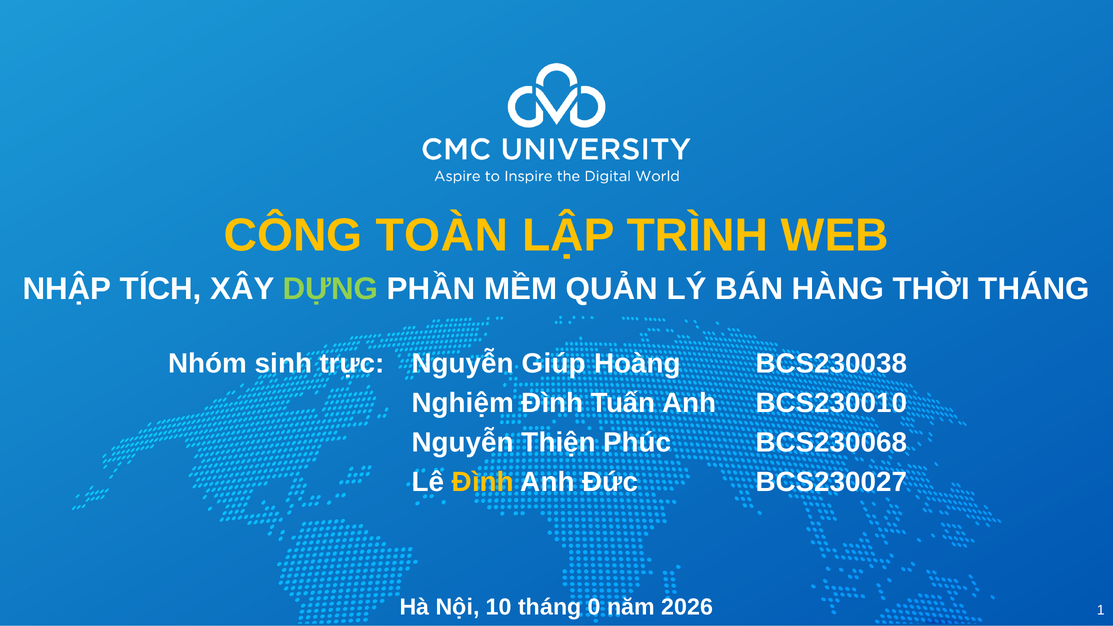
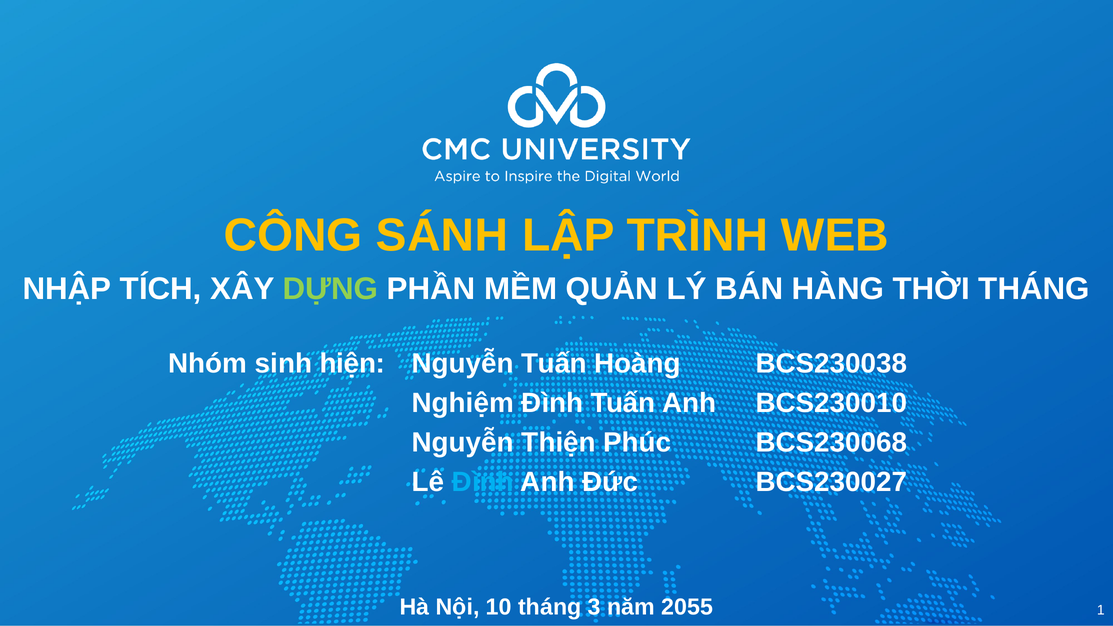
TOÀN: TOÀN -> SÁNH (442, 235)
trực: trực -> hiện (352, 364)
Nguyễn Giúp: Giúp -> Tuấn (554, 364)
Đình colour: yellow -> light blue (483, 482)
0: 0 -> 3 (594, 607)
2026: 2026 -> 2055 (687, 607)
